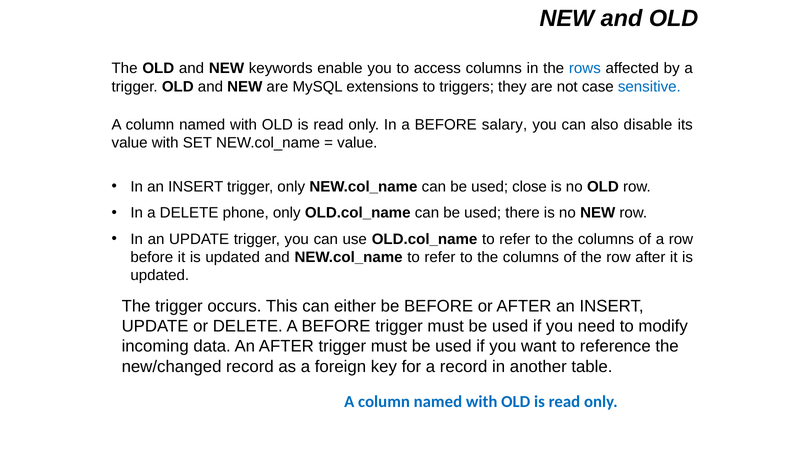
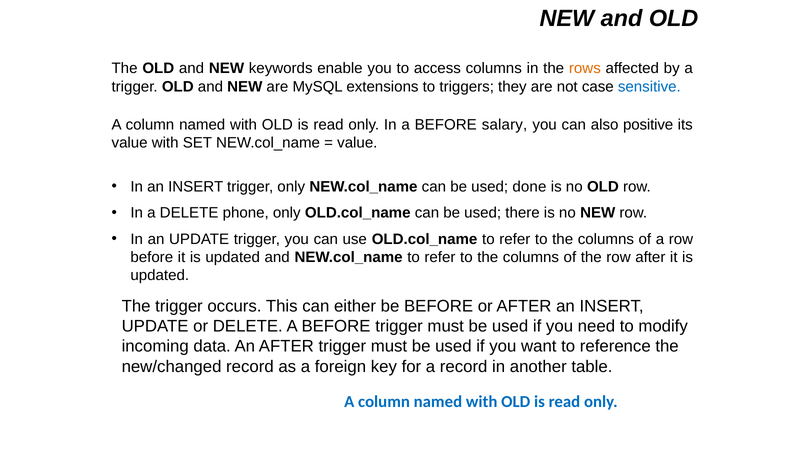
rows colour: blue -> orange (585, 68)
disable: disable -> positive (648, 125)
close: close -> done (529, 187)
